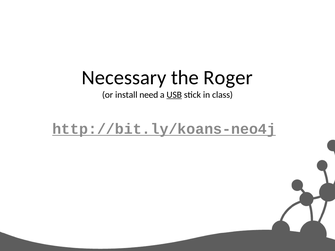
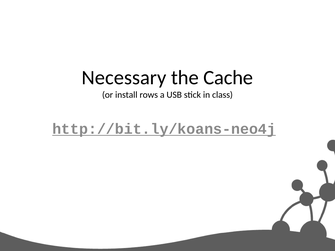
Roger: Roger -> Cache (228, 78)
need: need -> rows (149, 95)
USB underline: present -> none (174, 95)
